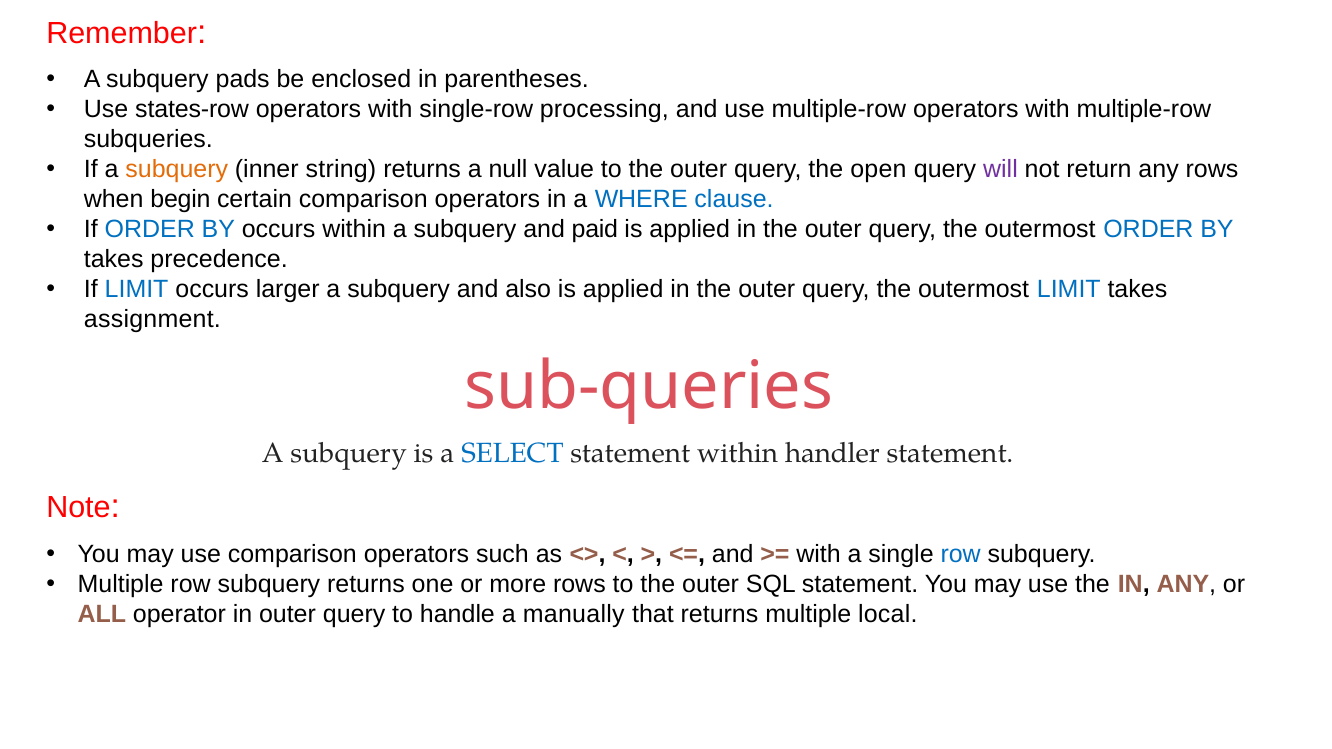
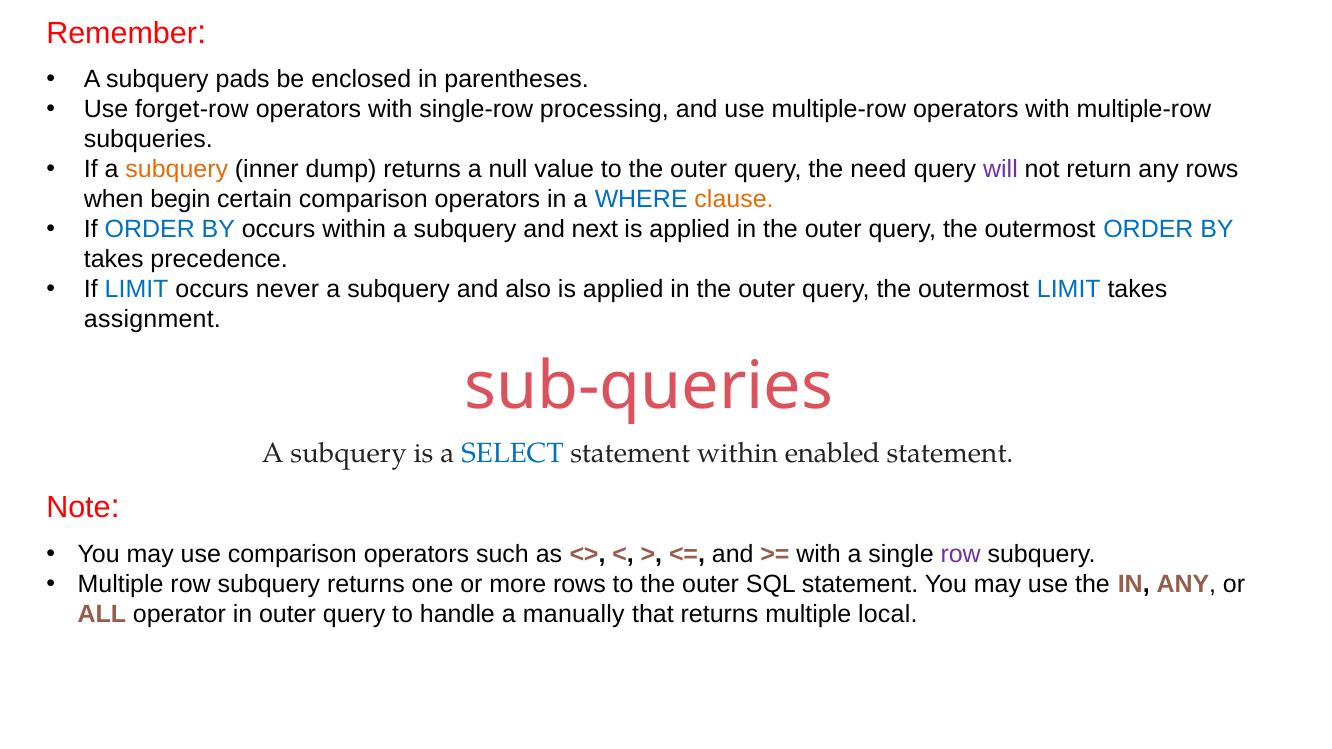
states-row: states-row -> forget-row (192, 110)
string: string -> dump (341, 170)
open: open -> need (878, 170)
clause colour: blue -> orange (734, 200)
paid: paid -> next (595, 230)
larger: larger -> never (288, 290)
handler: handler -> enabled (833, 453)
row colour: blue -> purple (961, 554)
